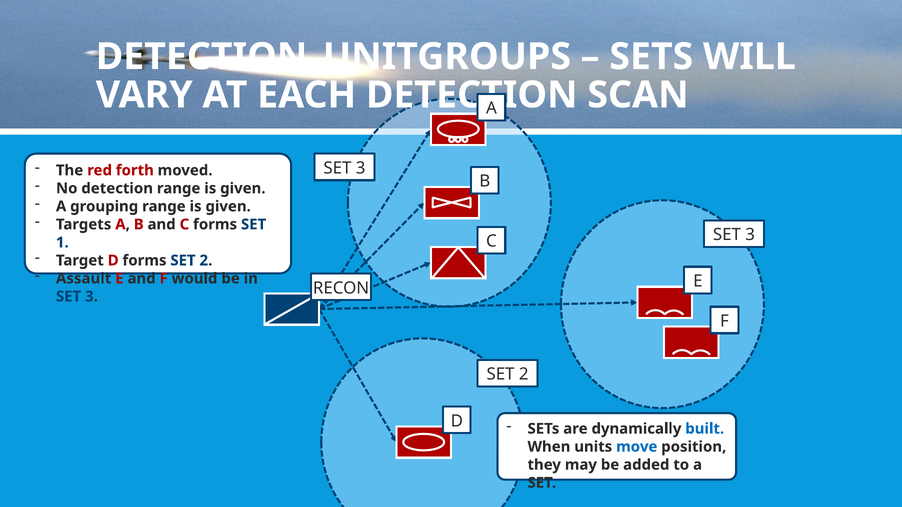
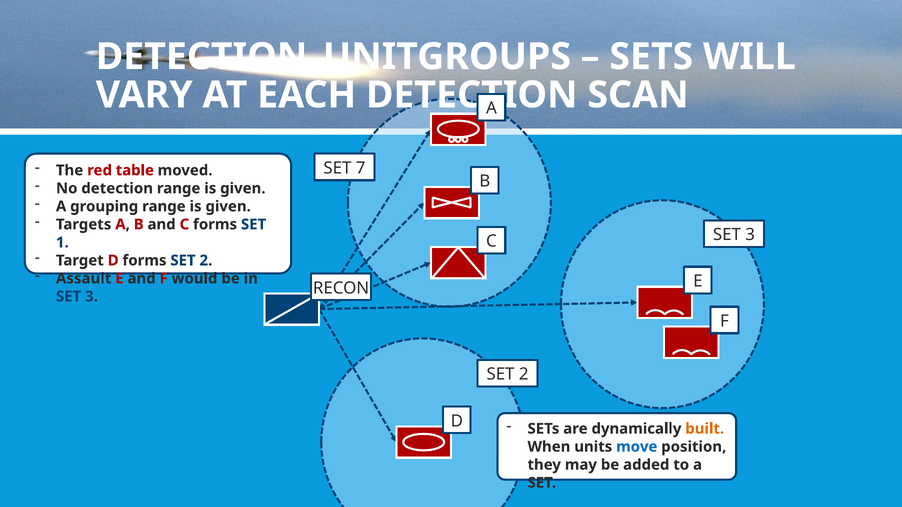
forth: forth -> table (135, 170)
3: 3 -> 7 (361, 168)
built colour: blue -> orange (705, 429)
